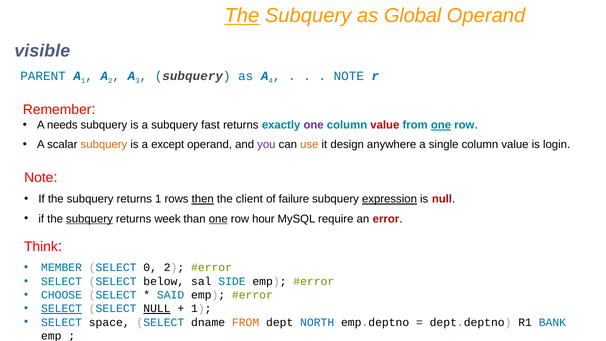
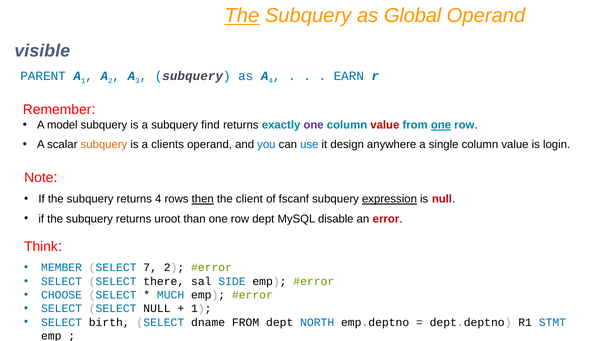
NOTE: NOTE -> EARN (349, 76)
needs: needs -> model (62, 125)
fast: fast -> find (210, 125)
except: except -> clients (168, 145)
you colour: purple -> blue (266, 145)
use colour: orange -> blue (309, 145)
returns 1: 1 -> 4 (158, 199)
failure: failure -> fscanf (294, 199)
subquery underline: present -> none (89, 219)
week: week -> uroot (167, 219)
one underline: present -> none (218, 219)
row hour: hour -> dept (263, 219)
require: require -> disable (336, 219)
0: 0 -> 7 (150, 268)
below: below -> there (164, 281)
SAID: SAID -> MUCH (171, 295)
SELECT underline: present -> none (62, 309)
NULL underline: present -> none (157, 309)
space: space -> birth (109, 322)
FROM colour: orange -> black (246, 322)
BANK: BANK -> STMT (552, 322)
